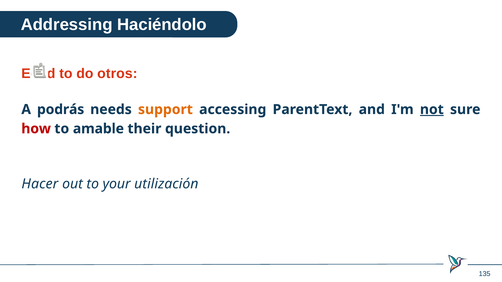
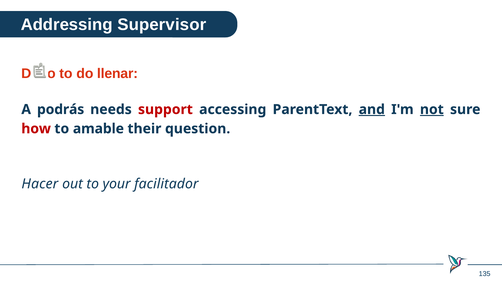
Haciéndolo: Haciéndolo -> Supervisor (162, 25)
Edad: Edad -> Daño (38, 74)
otros: otros -> llenar (117, 74)
support colour: orange -> red (165, 110)
and underline: none -> present (372, 110)
utilización: utilización -> facilitador (166, 184)
